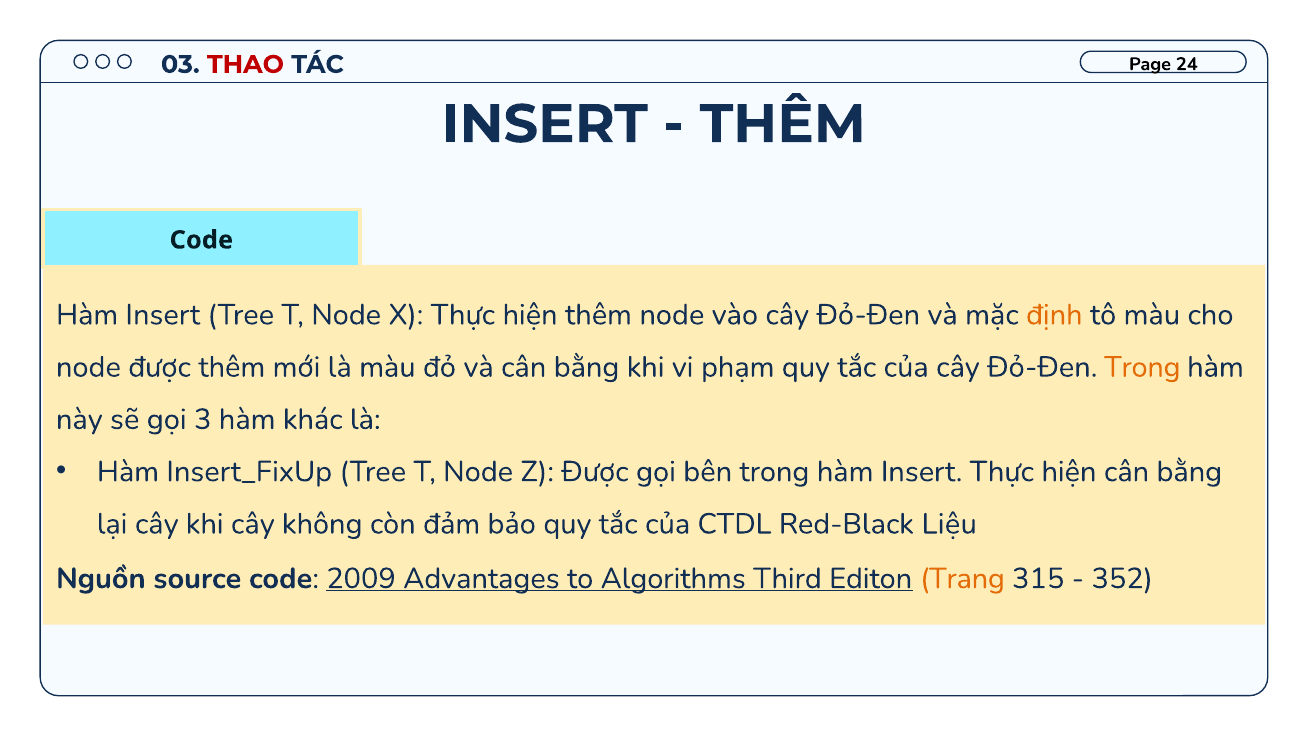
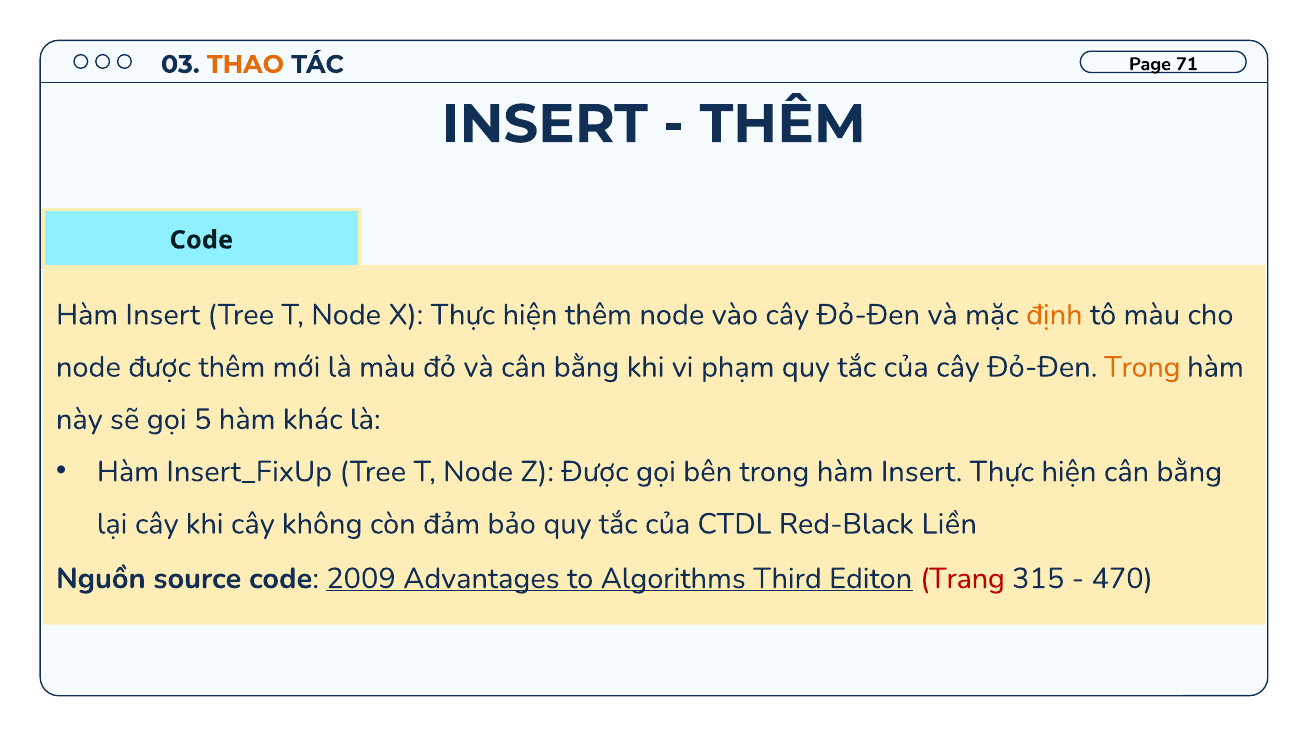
24: 24 -> 71 (1187, 64)
THAO colour: red -> orange (245, 64)
3: 3 -> 5 (203, 419)
Liệu: Liệu -> Liền (949, 524)
Trang colour: orange -> red (963, 578)
352: 352 -> 470 (1122, 578)
